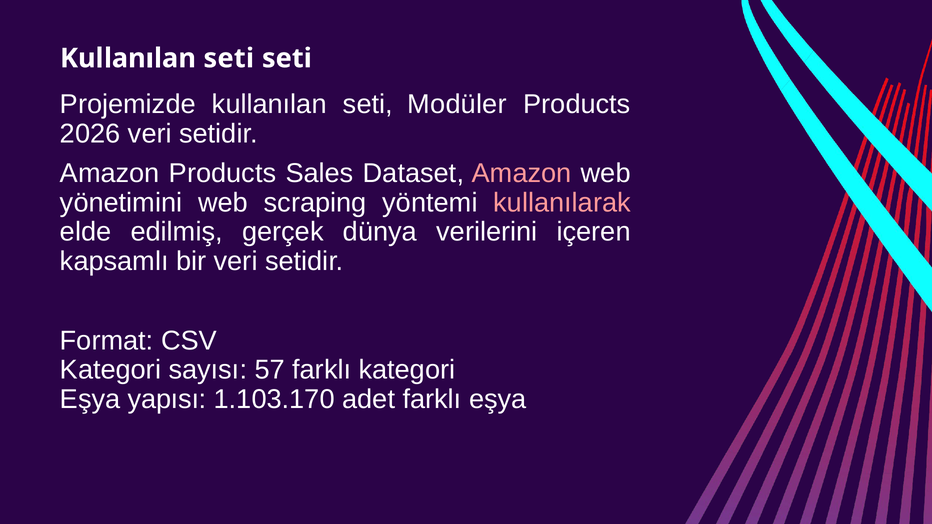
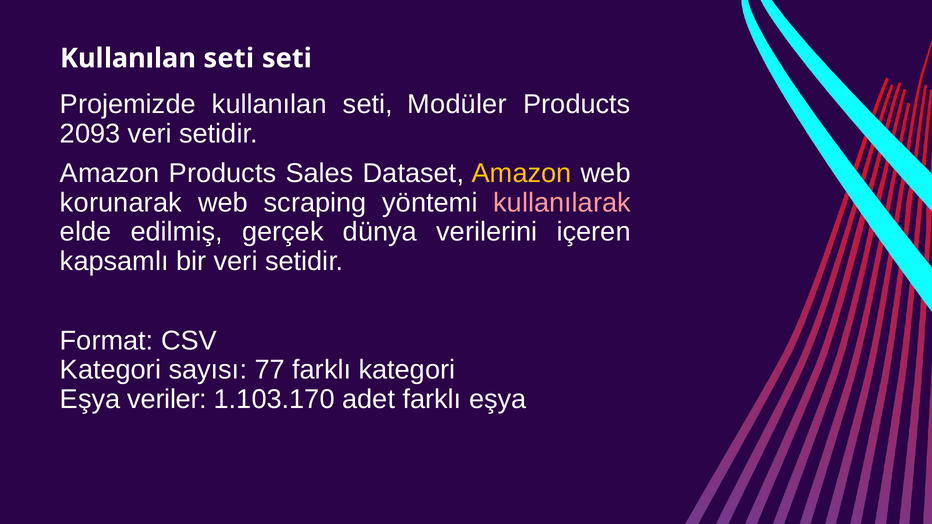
2026: 2026 -> 2093 (90, 134)
Amazon colour: pink -> yellow (522, 173)
yönetimini: yönetimini -> korunarak (121, 203)
57: 57 -> 77 (270, 370)
yapısı: yapısı -> veriler (167, 399)
